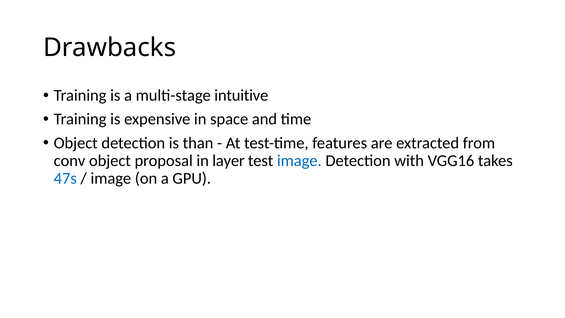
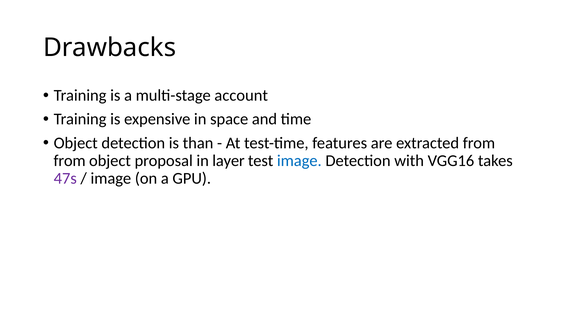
intuitive: intuitive -> account (241, 95)
conv: conv -> from (70, 161)
47s colour: blue -> purple (65, 178)
